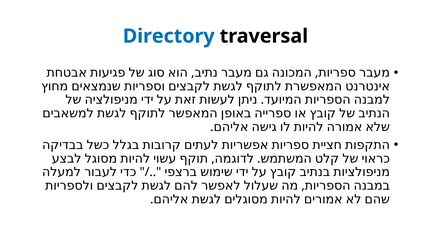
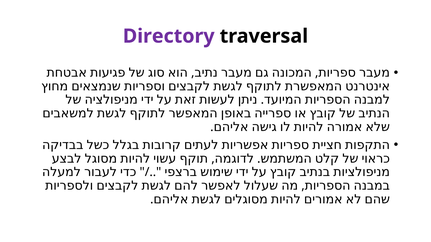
Directory colour: blue -> purple (169, 36)
